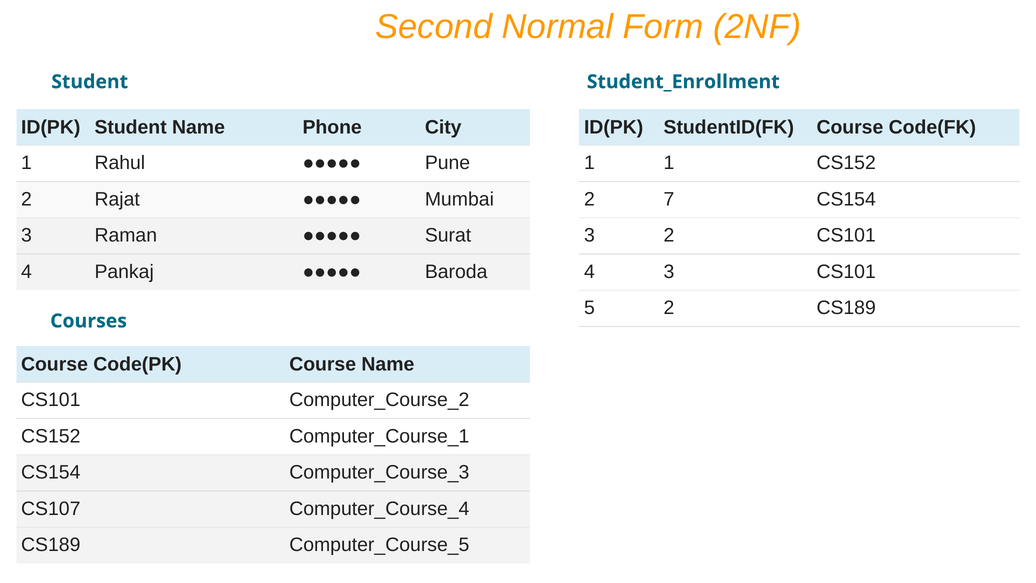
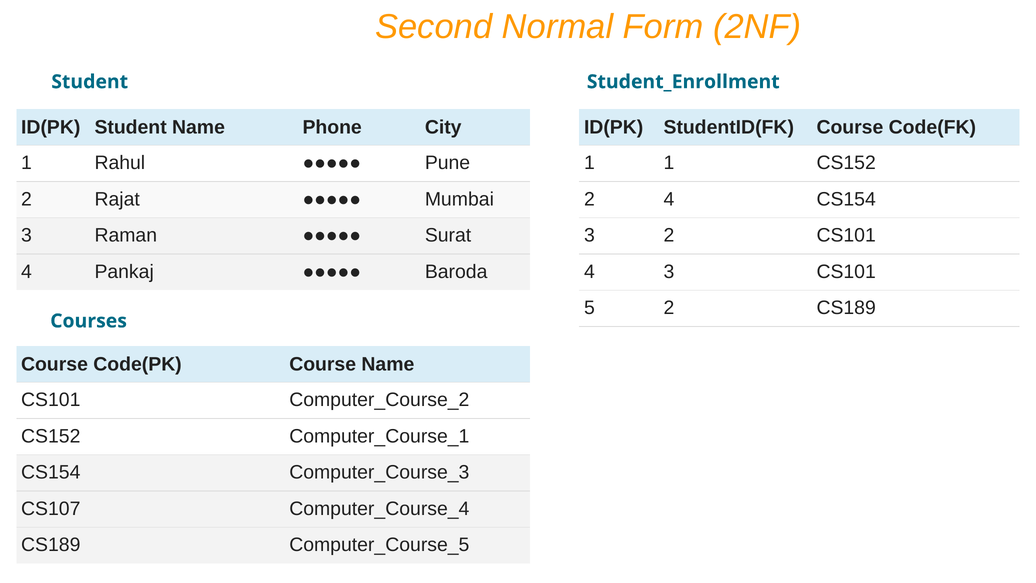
2 7: 7 -> 4 (669, 199)
